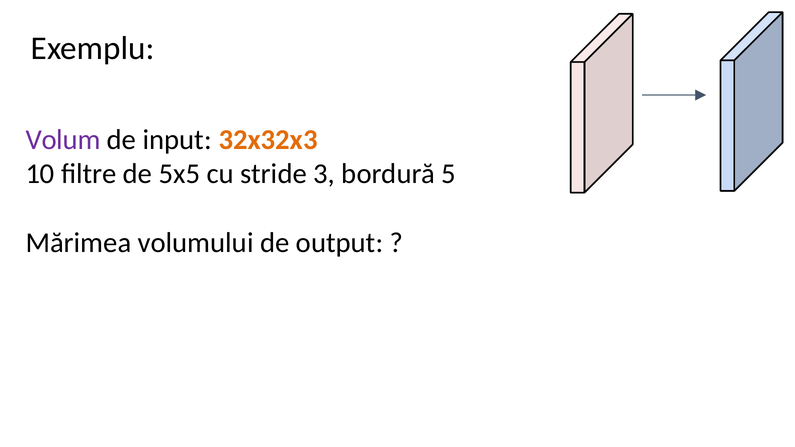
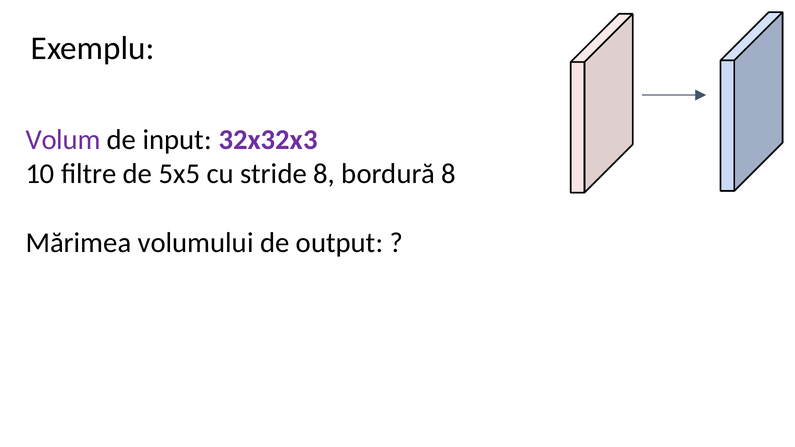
32x32x3 colour: orange -> purple (268, 140)
stride 3: 3 -> 8 (324, 174)
bordură 5: 5 -> 8 (449, 174)
